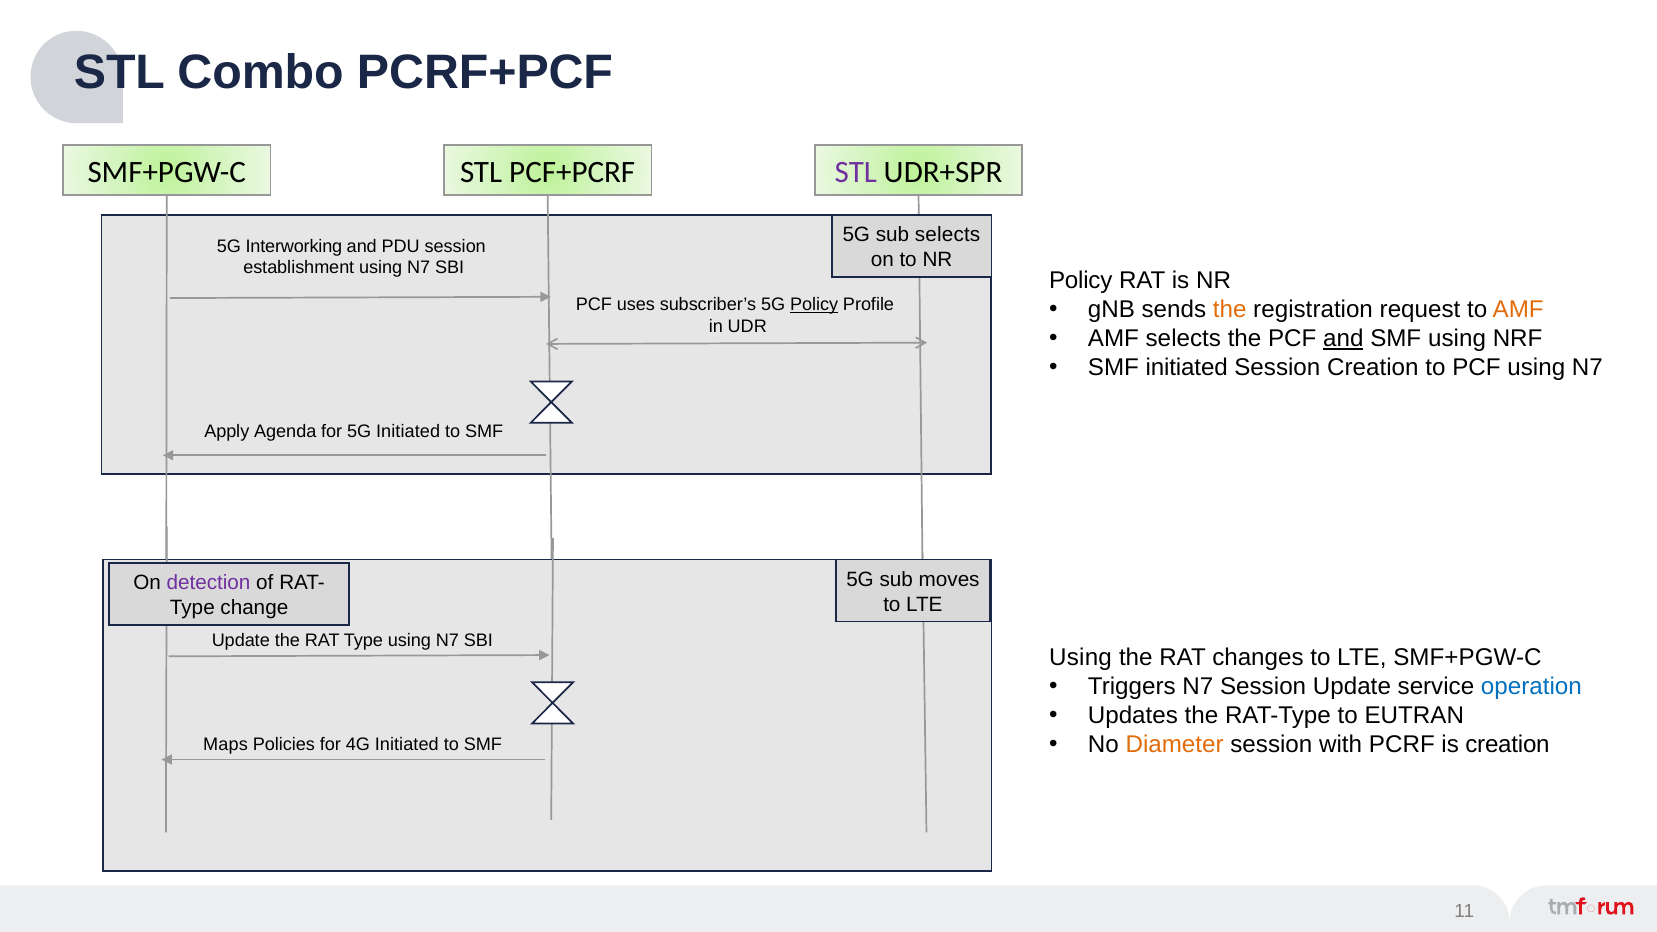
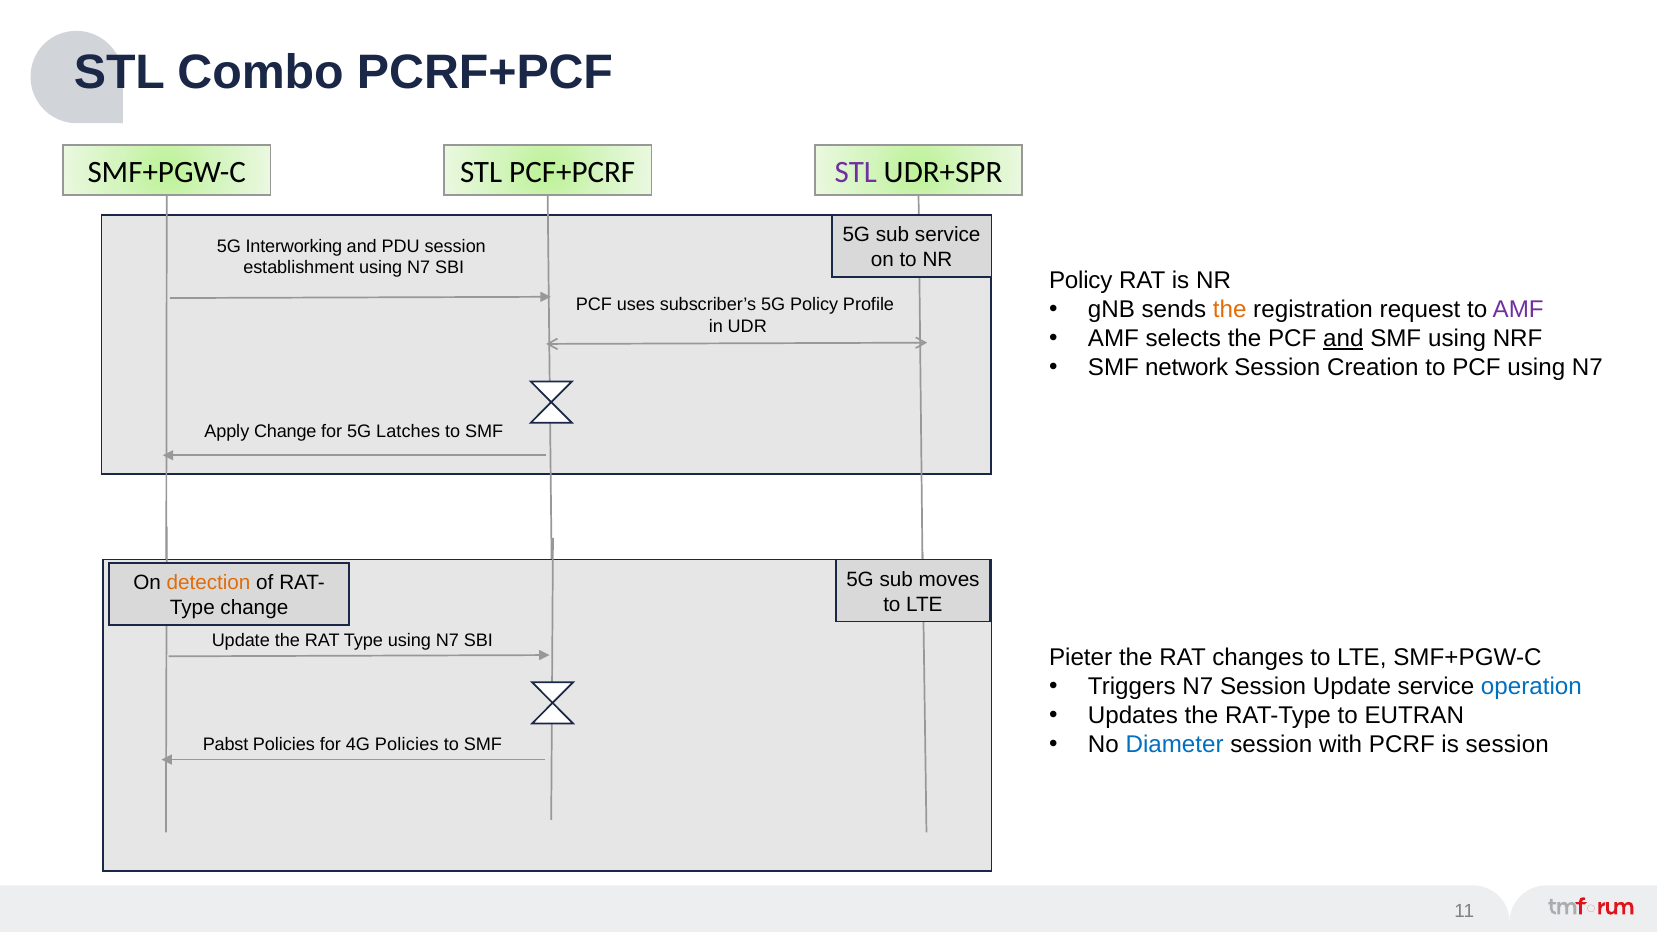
sub selects: selects -> service (948, 235)
Policy underline: present -> none (814, 305)
AMF colour: orange -> purple (1518, 309)
SMF initiated: initiated -> network (1187, 367)
Apply Agenda: Agenda -> Change (285, 432)
5G Initiated: Initiated -> Latches (408, 432)
detection colour: purple -> orange (209, 583)
Using: Using -> Pieter (1081, 658)
Diameter colour: orange -> blue (1175, 745)
is creation: creation -> session (1507, 745)
Maps: Maps -> Pabst (226, 744)
4G Initiated: Initiated -> Policies (407, 744)
